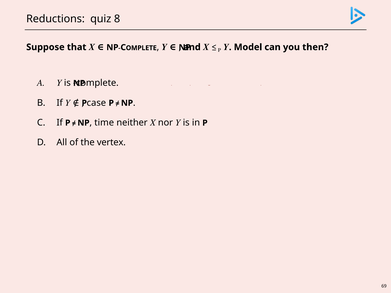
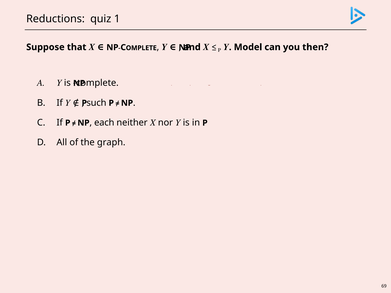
8: 8 -> 1 (117, 19)
case: case -> such (96, 103)
time: time -> each (104, 123)
vertex: vertex -> graph (111, 143)
